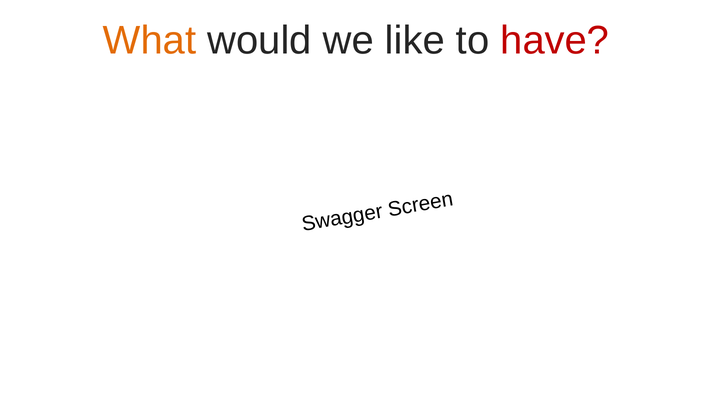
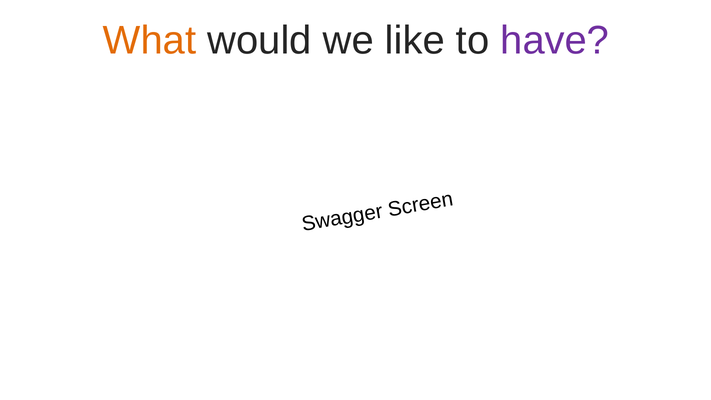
have colour: red -> purple (555, 41)
